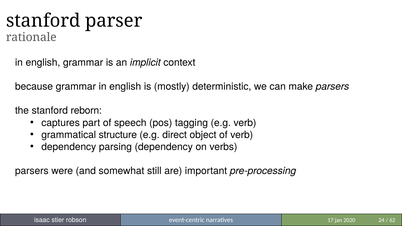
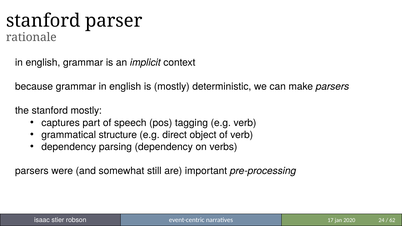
stanford reborn: reborn -> mostly (86, 111)
